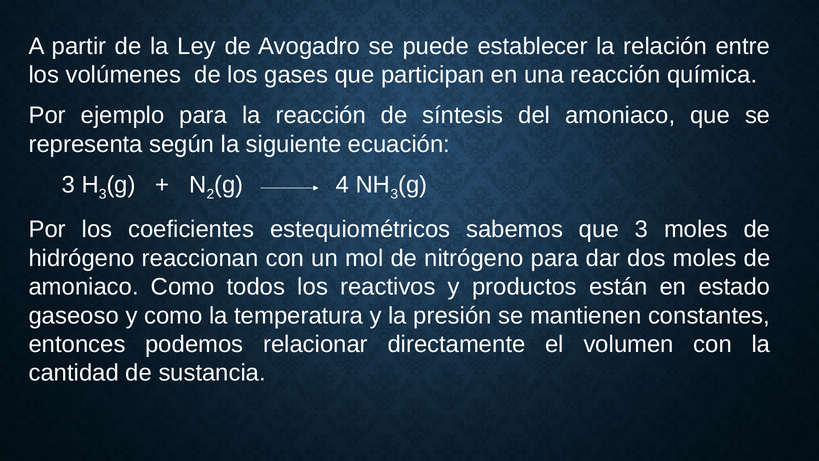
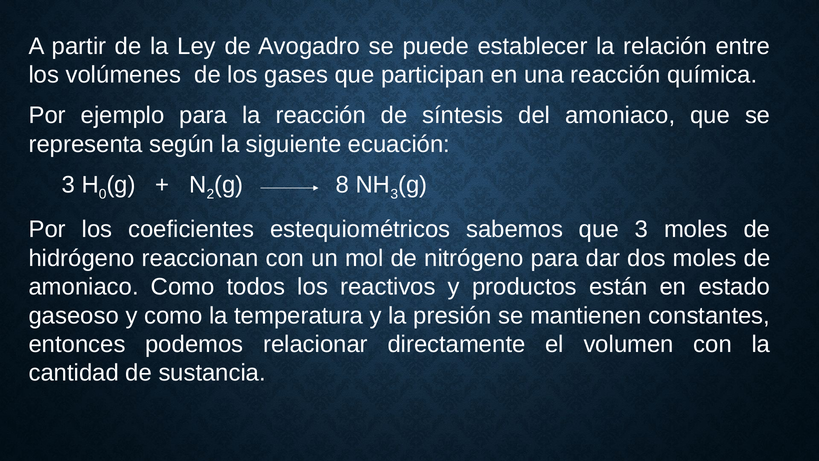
3: 3 -> 0 (103, 194)
4: 4 -> 8 (342, 185)
